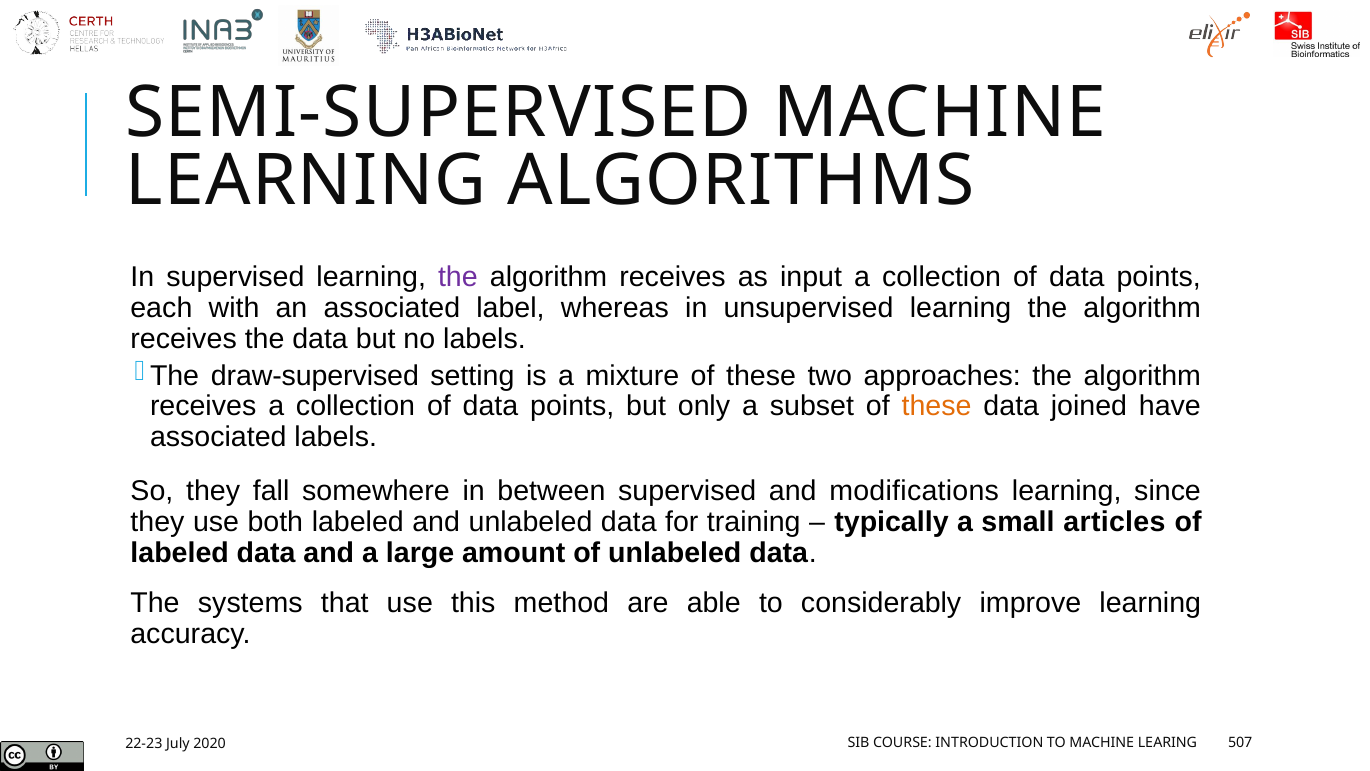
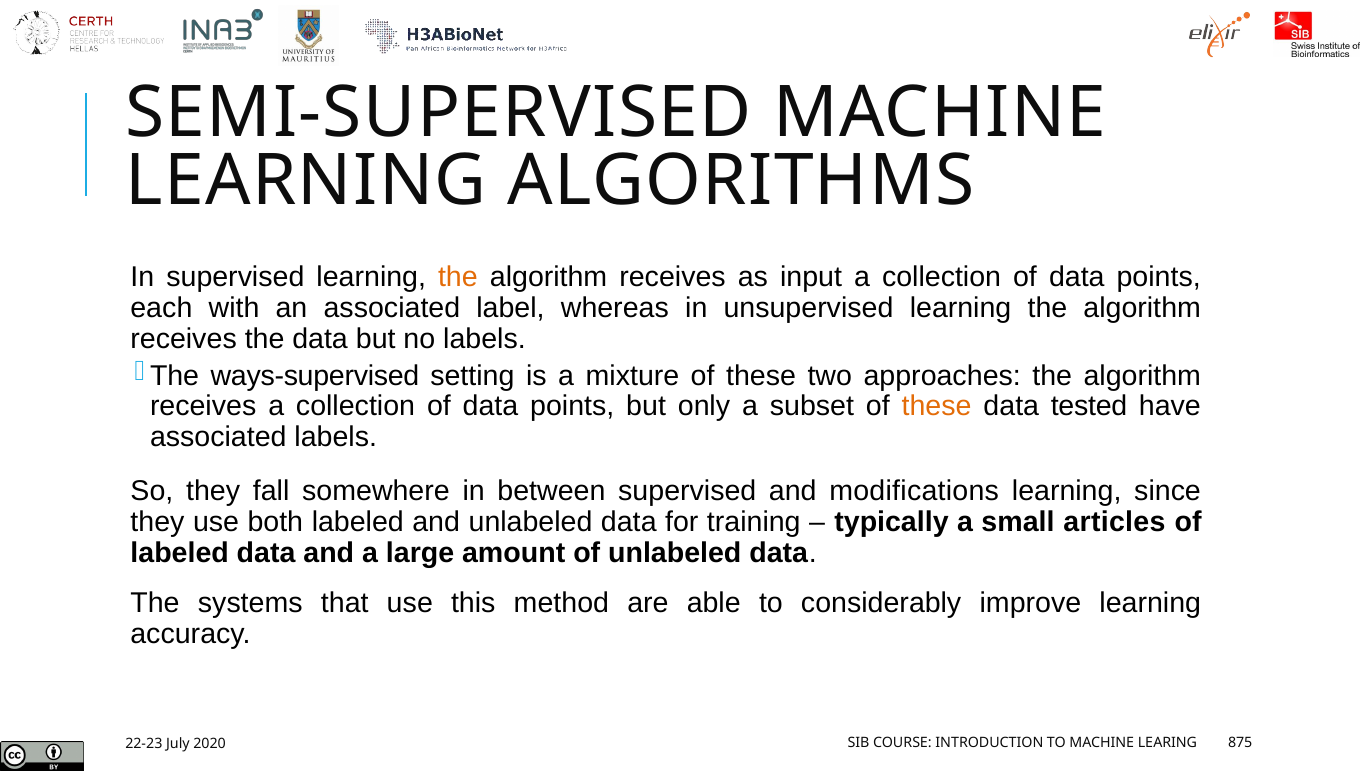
the colour: purple -> orange (458, 277)
draw-supervised: draw-supervised -> ways-supervised (315, 375)
joined: joined -> tested (1089, 406)
507: 507 -> 875 (1240, 742)
